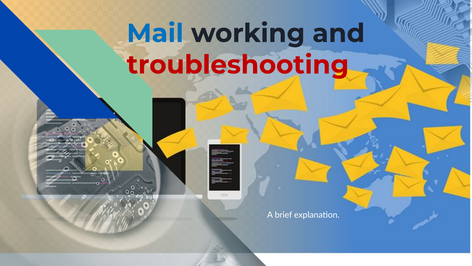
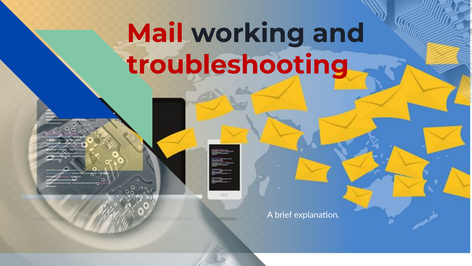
Mail colour: blue -> red (155, 33)
